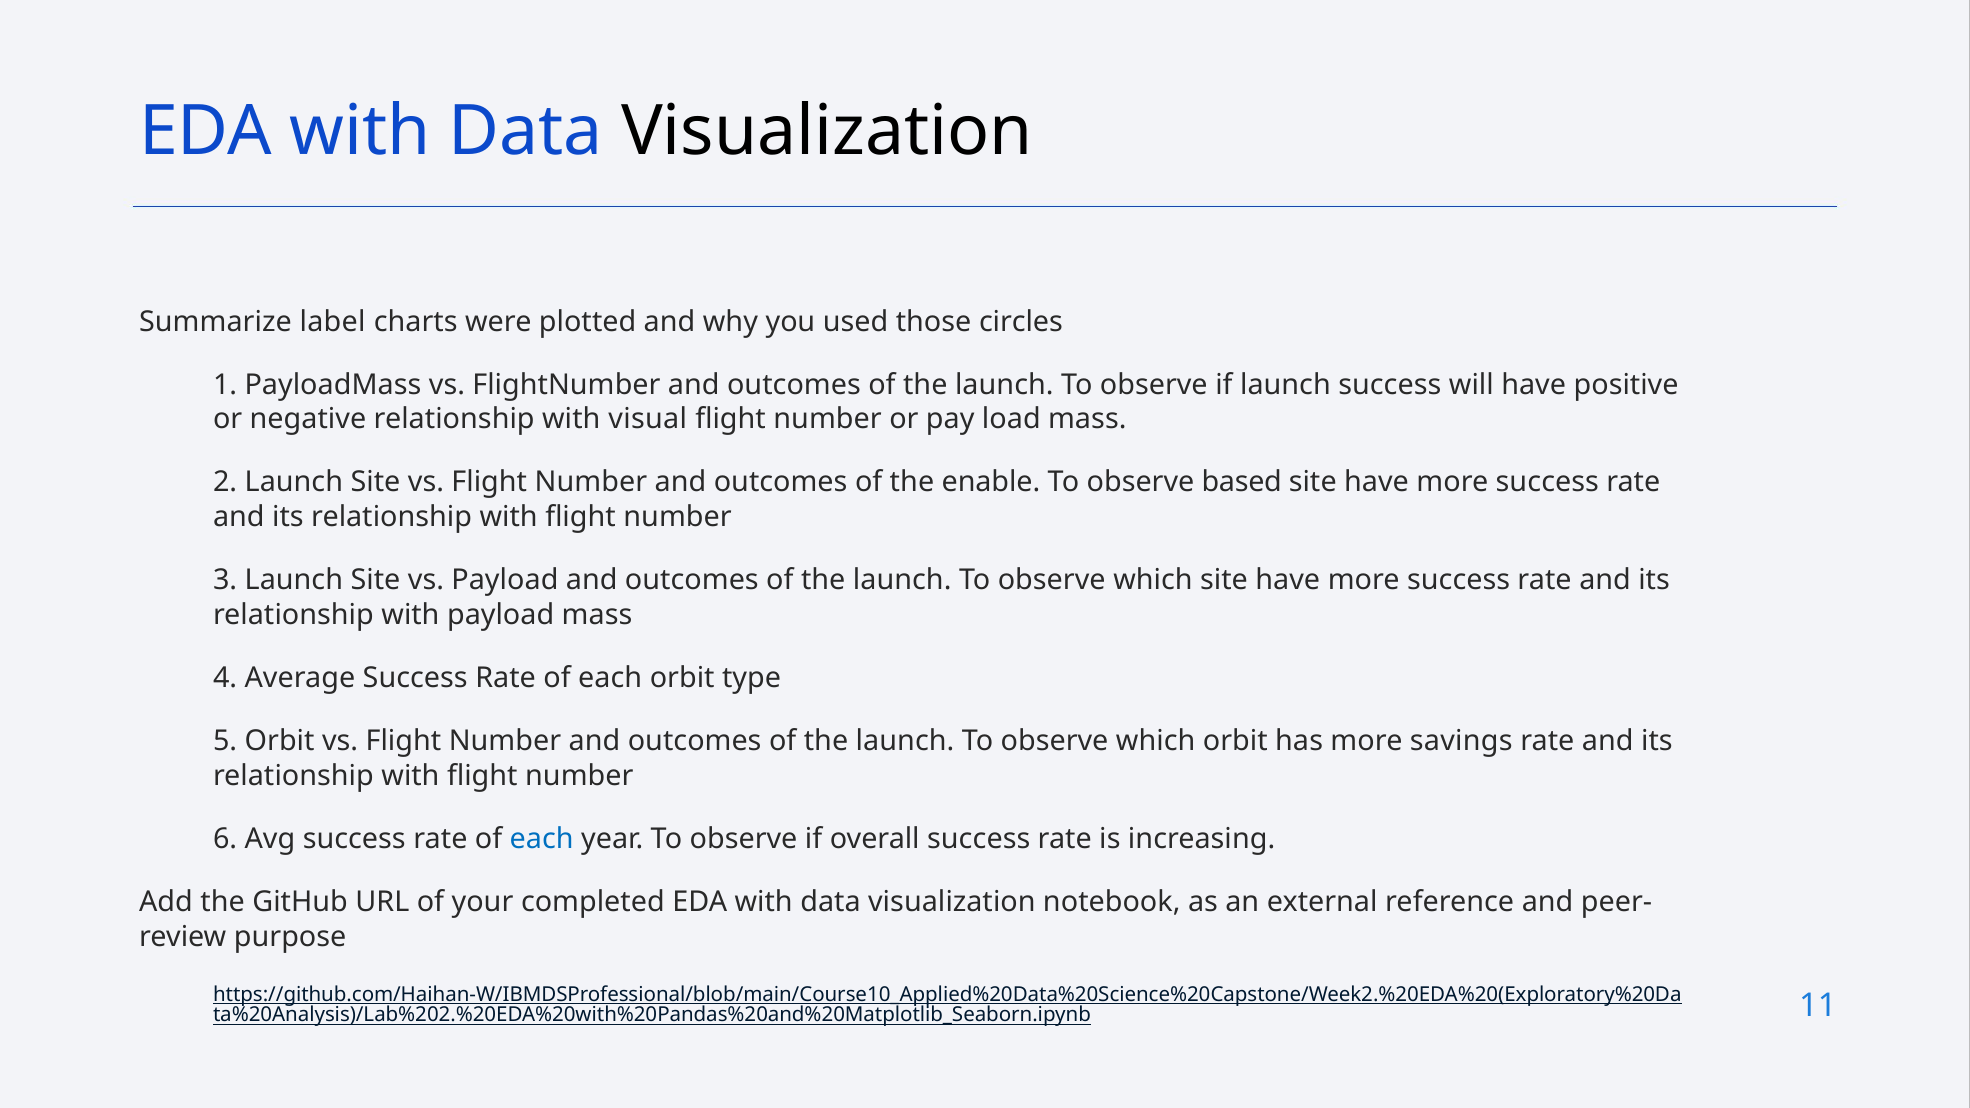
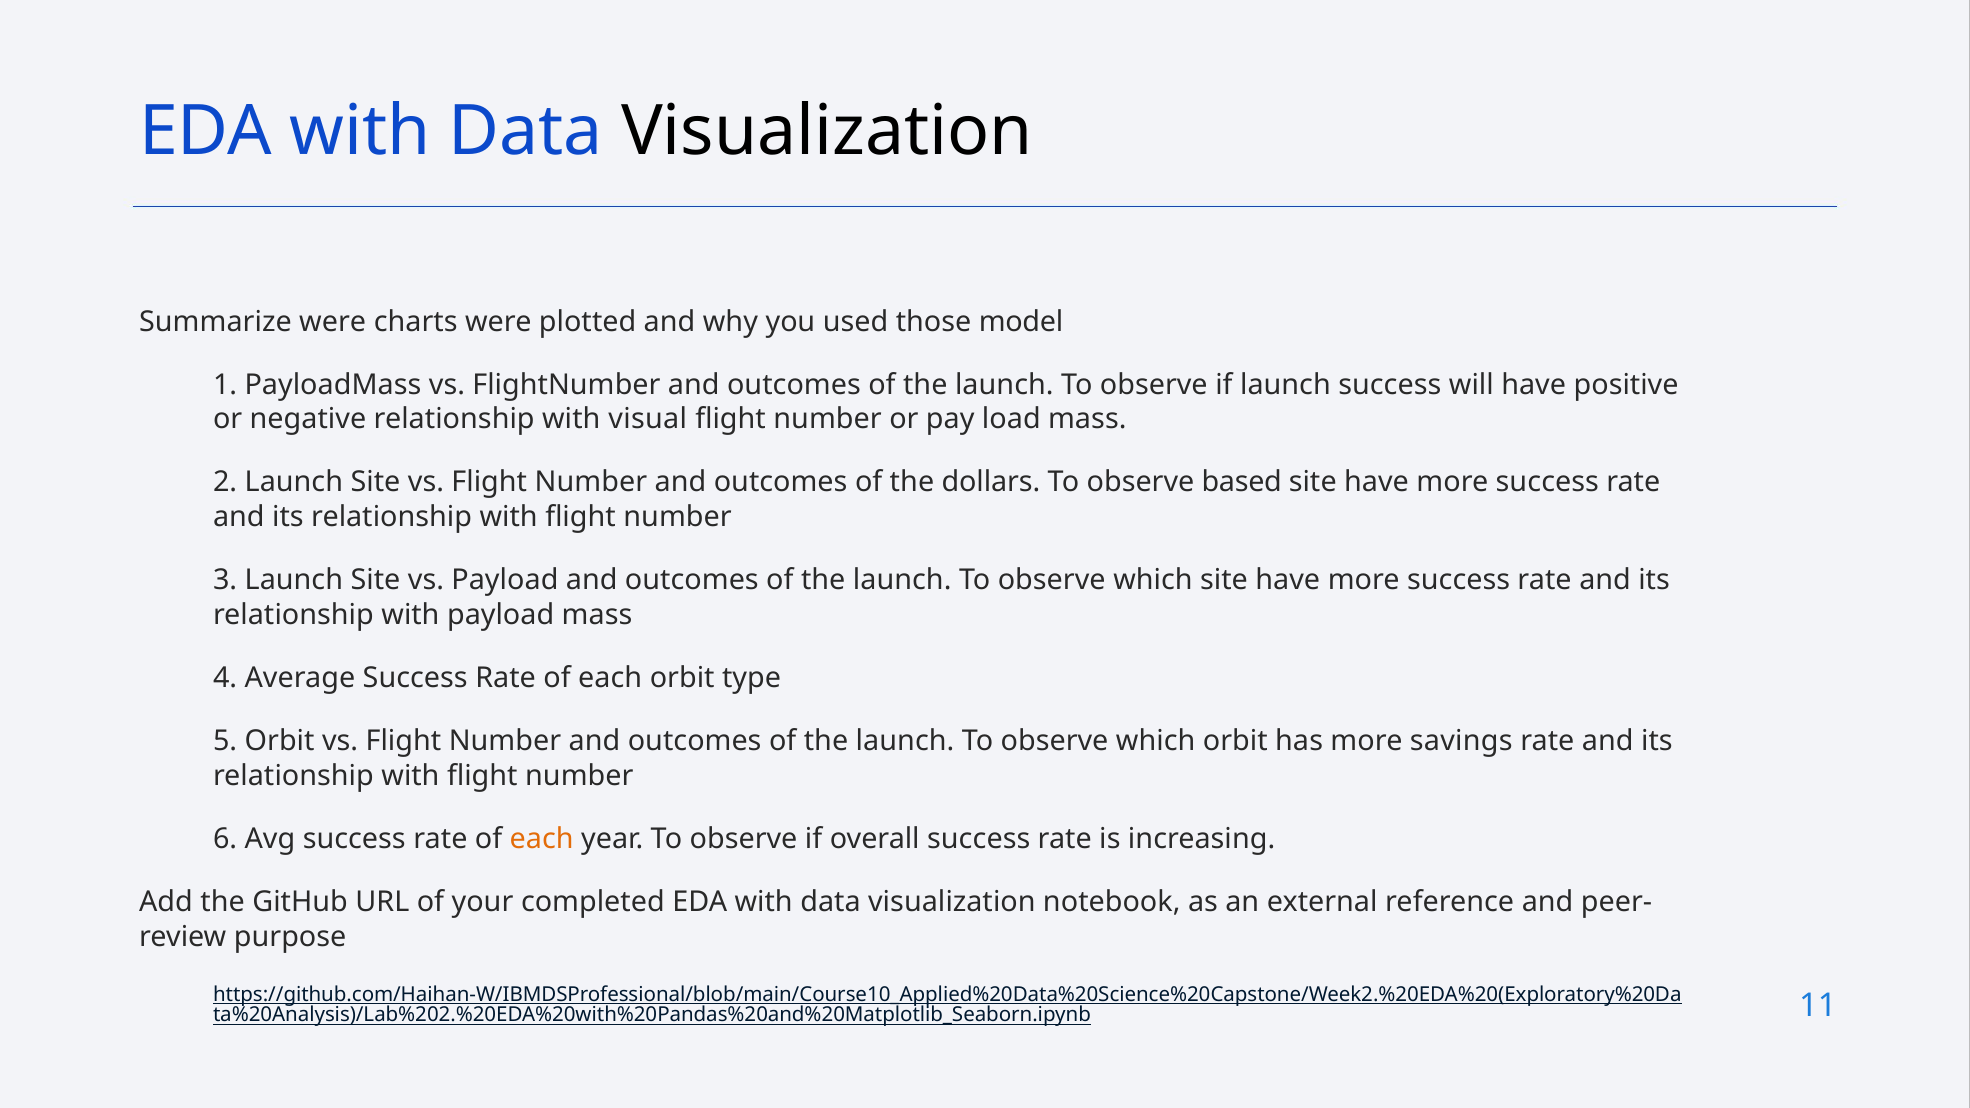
Summarize label: label -> were (333, 322)
circles: circles -> model (1021, 322)
enable: enable -> dollars (991, 483)
each colour: blue -> orange (542, 839)
